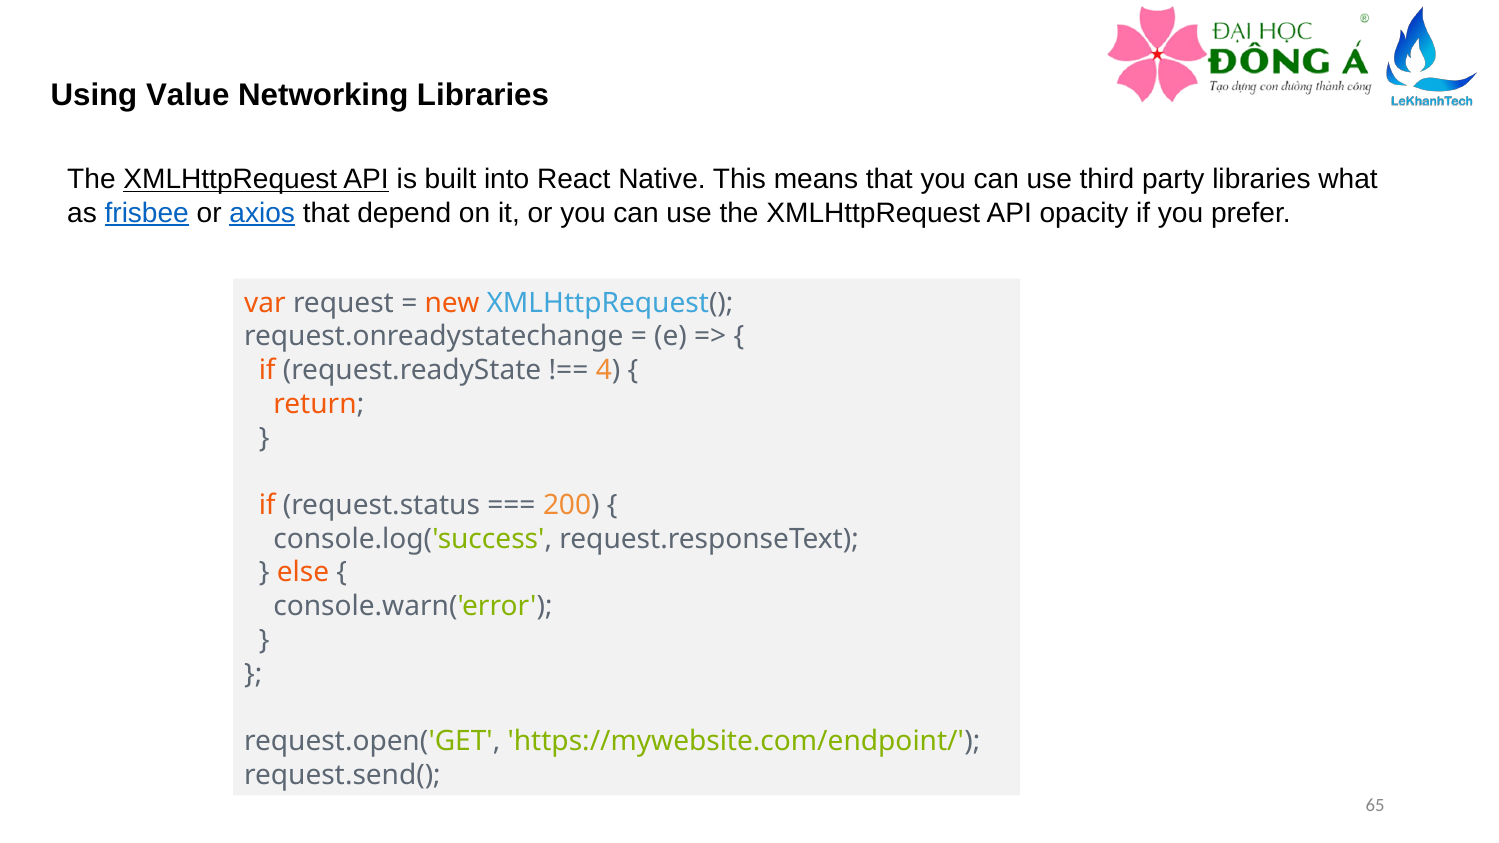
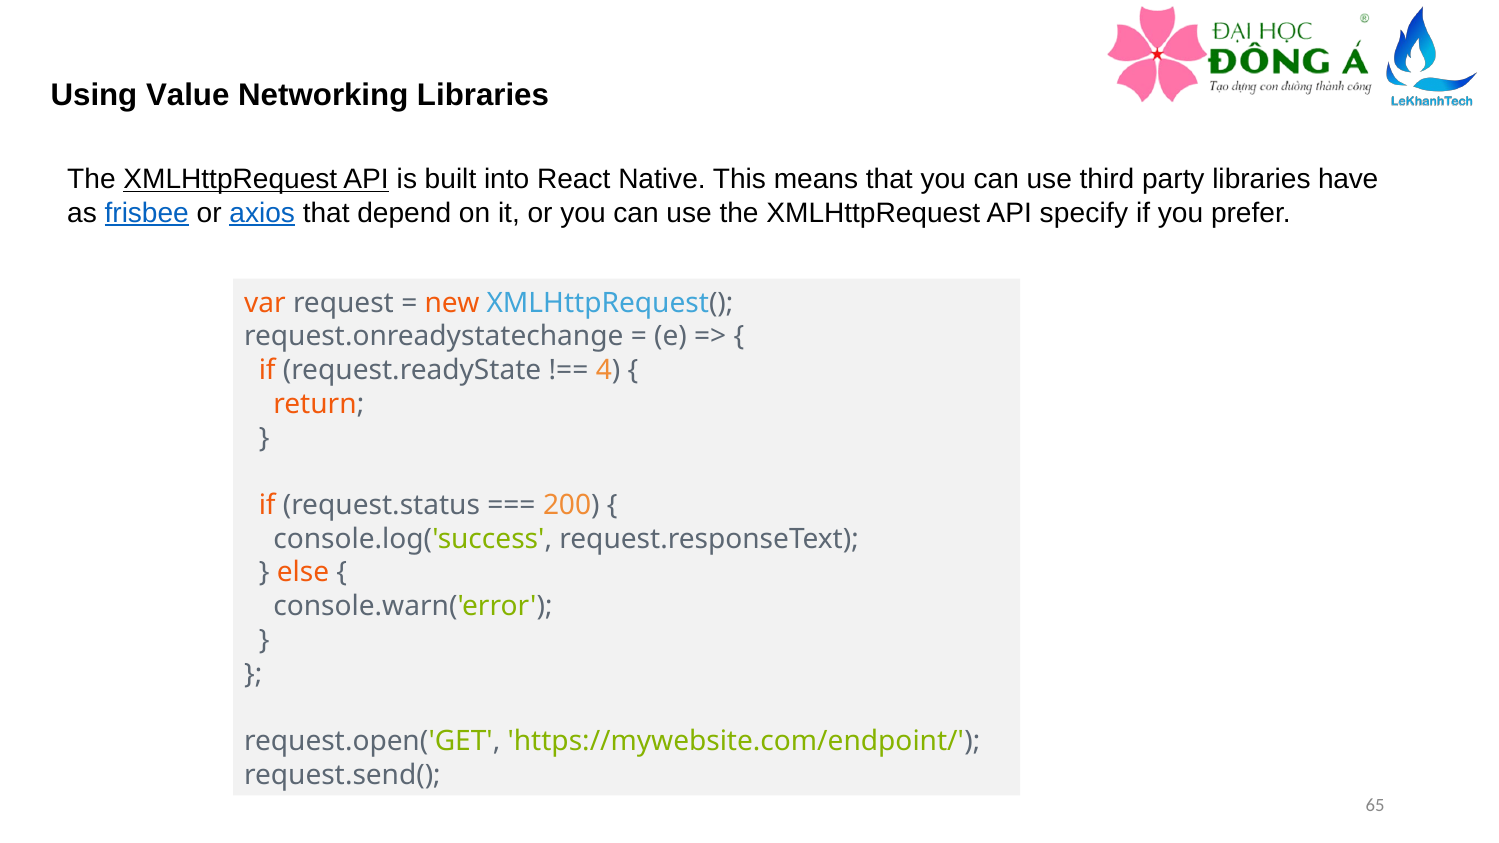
what: what -> have (1348, 179)
opacity: opacity -> specify (1084, 213)
